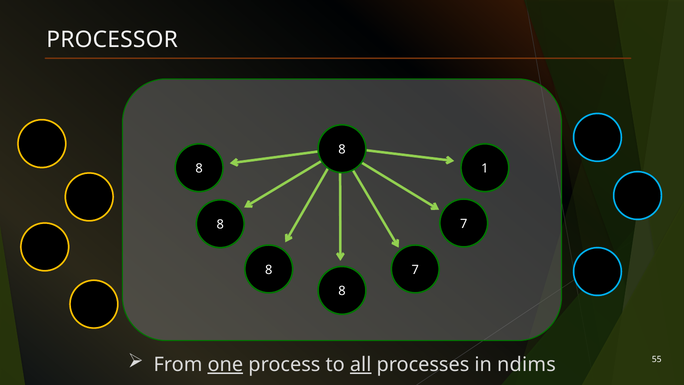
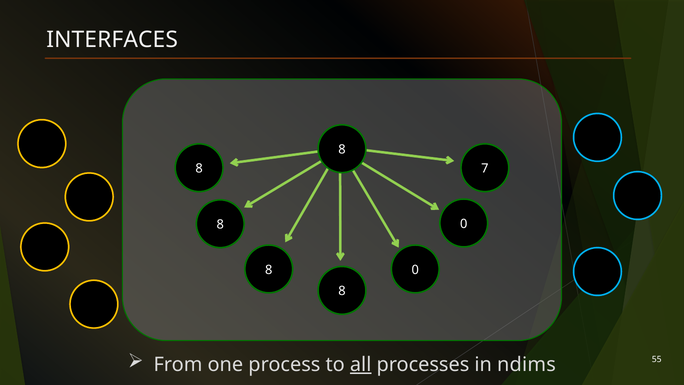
PROCESSOR: PROCESSOR -> INTERFACES (112, 39)
1: 1 -> 7 (485, 169)
7: 7 -> 0 (464, 224)
7: 7 -> 0 (415, 270)
one underline: present -> none (225, 364)
